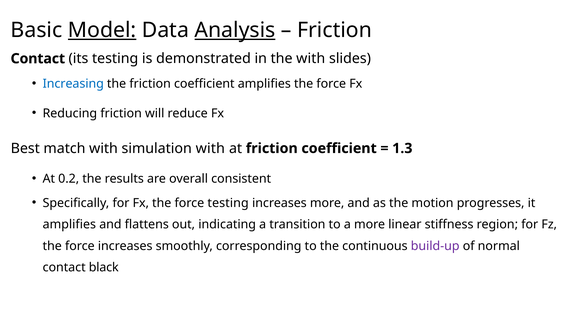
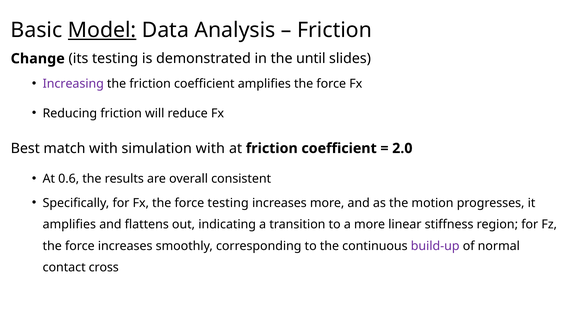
Analysis underline: present -> none (235, 30)
Contact: Contact -> Change (38, 59)
the with: with -> until (311, 59)
Increasing colour: blue -> purple (73, 84)
1.3: 1.3 -> 2.0 (402, 148)
0.2: 0.2 -> 0.6 (69, 179)
black: black -> cross (104, 267)
